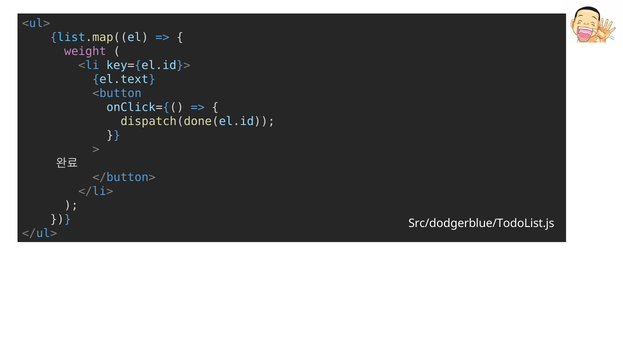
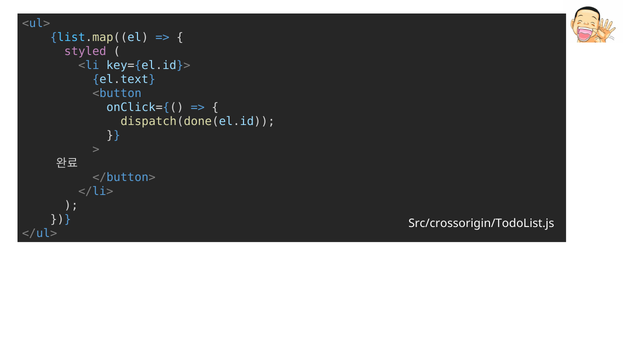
weight: weight -> styled (85, 52)
Src/dodgerblue/TodoList.js: Src/dodgerblue/TodoList.js -> Src/crossorigin/TodoList.js (481, 223)
